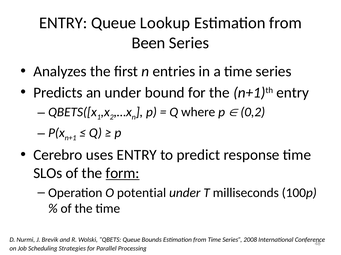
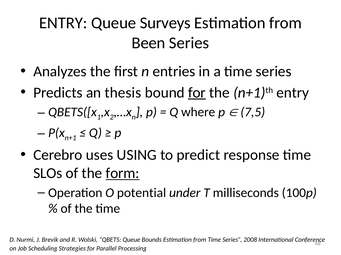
Lookup: Lookup -> Surveys (165, 23)
an under: under -> thesis (123, 93)
for underline: none -> present (197, 93)
0,2: 0,2 -> 7,5 (253, 112)
uses ENTRY: ENTRY -> USING (137, 155)
